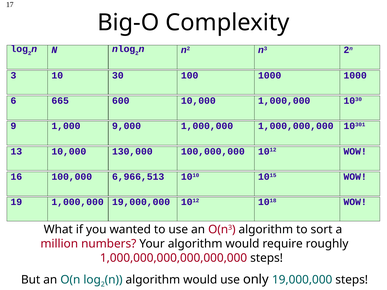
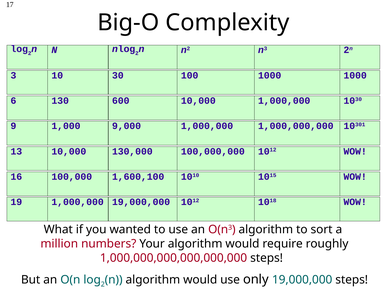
665: 665 -> 130 (60, 101)
6,966,513: 6,966,513 -> 1,600,100 (138, 177)
